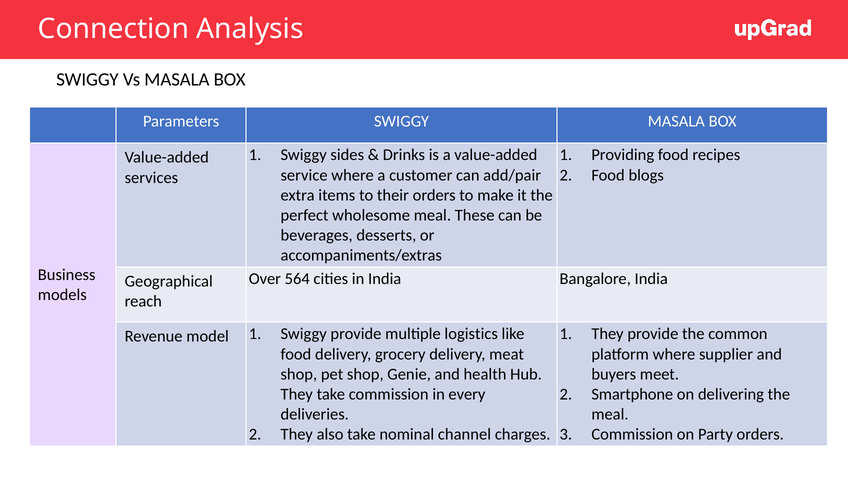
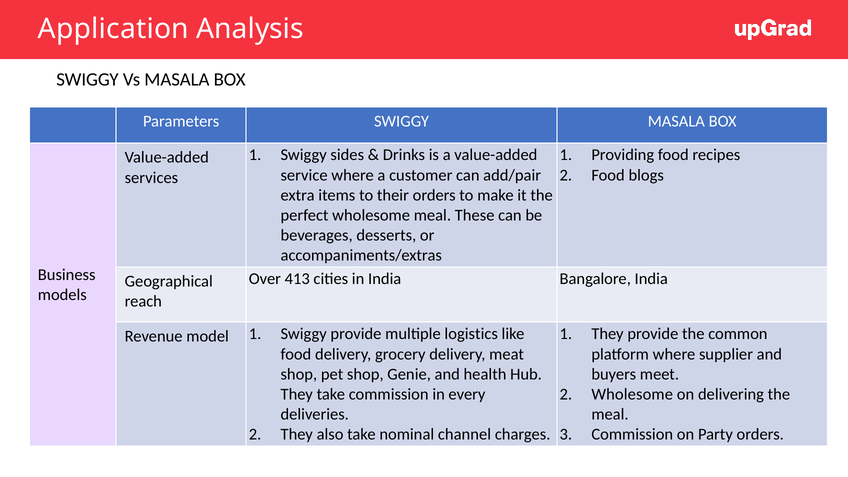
Connection: Connection -> Application (113, 29)
564: 564 -> 413 (297, 279)
Smartphone: Smartphone -> Wholesome (632, 394)
